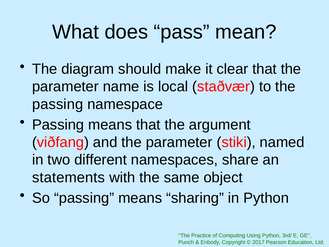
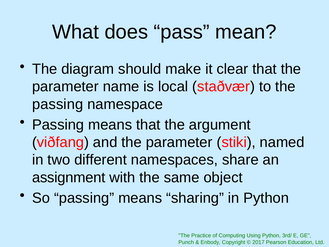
statements: statements -> assignment (69, 177)
